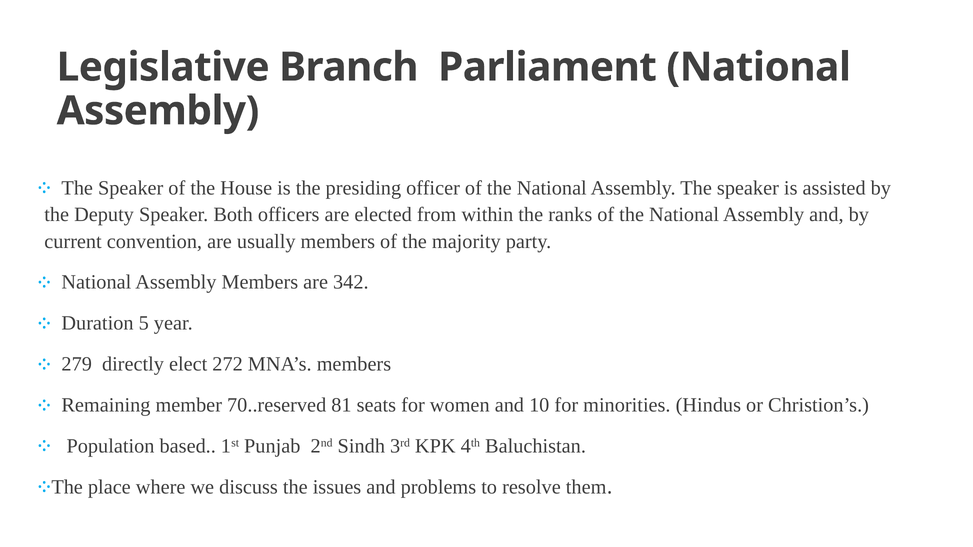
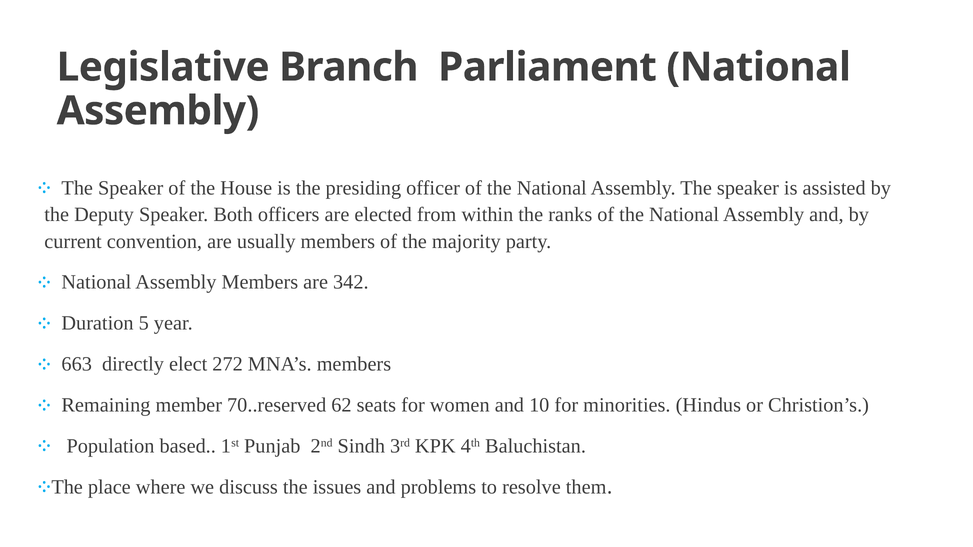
279: 279 -> 663 (77, 364)
81: 81 -> 62 (341, 405)
